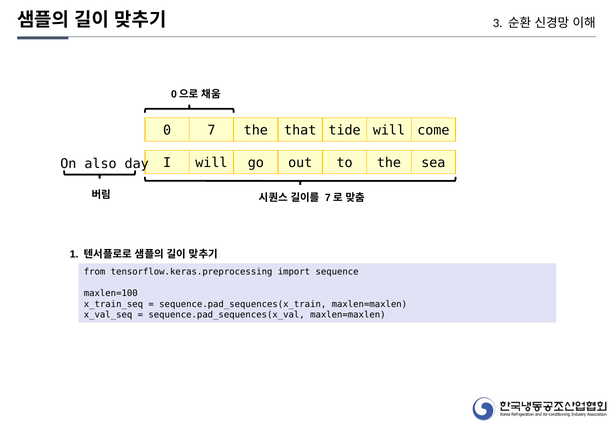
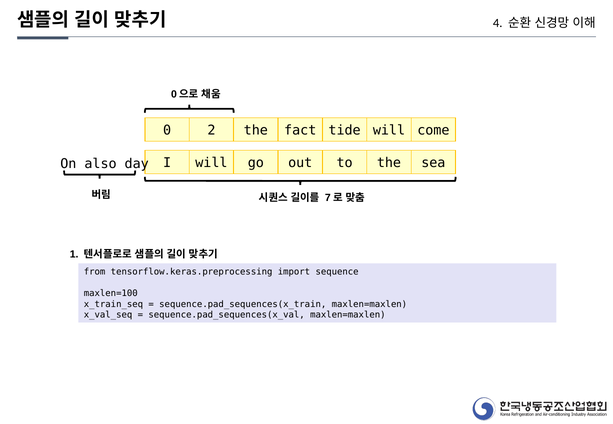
3: 3 -> 4 (498, 23)
7: 7 -> 2 (211, 131)
that: that -> fact (300, 131)
